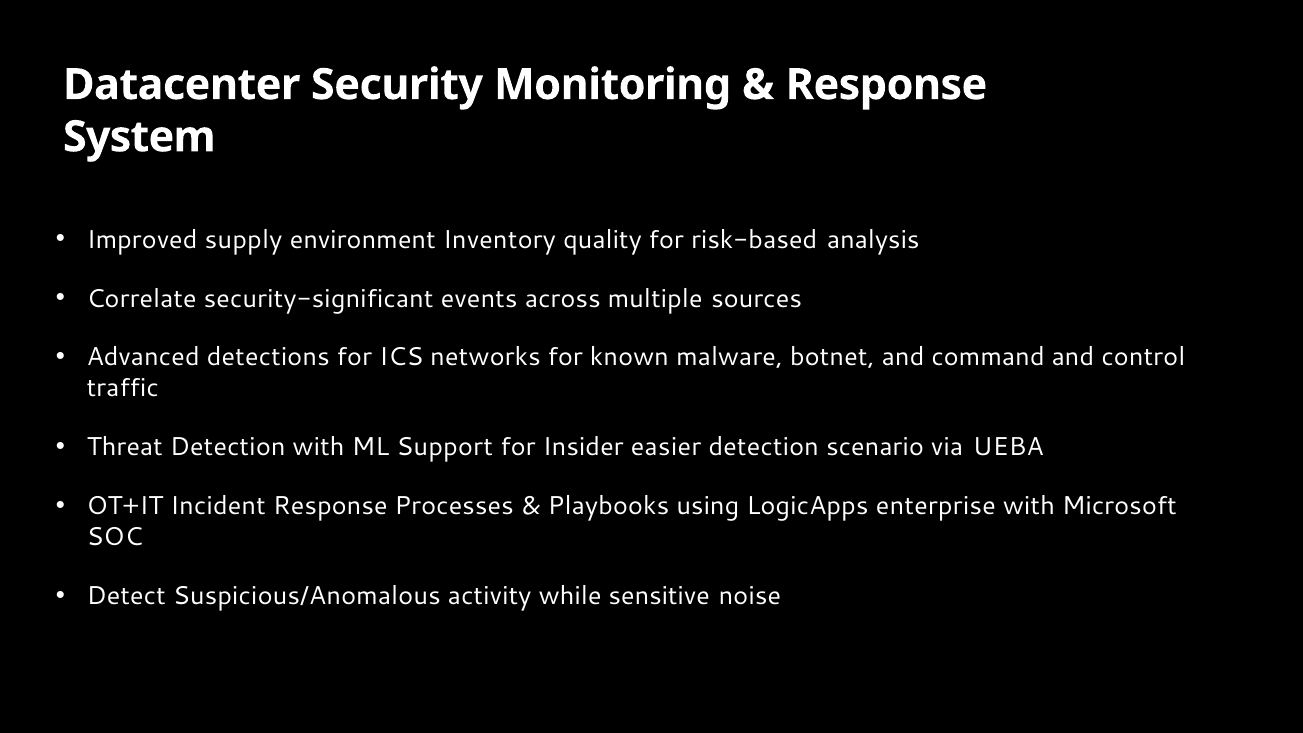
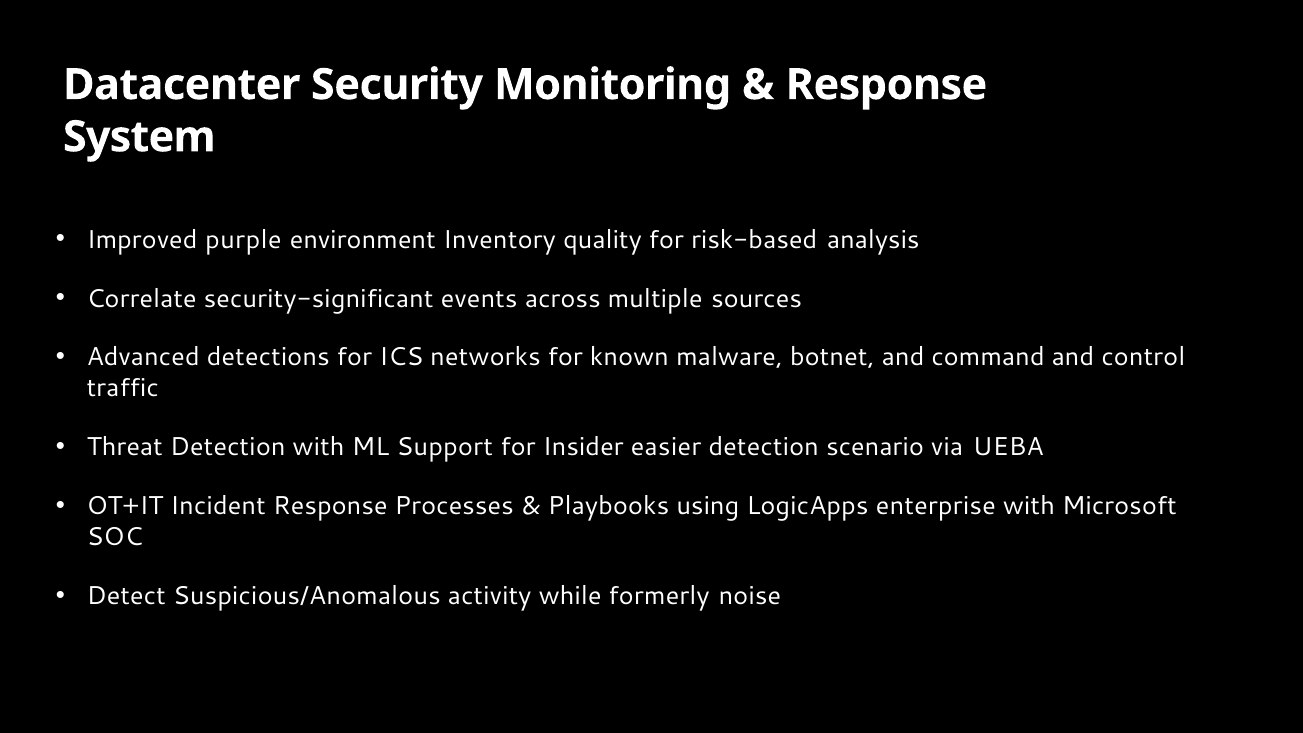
supply: supply -> purple (243, 240)
sensitive: sensitive -> formerly (659, 596)
